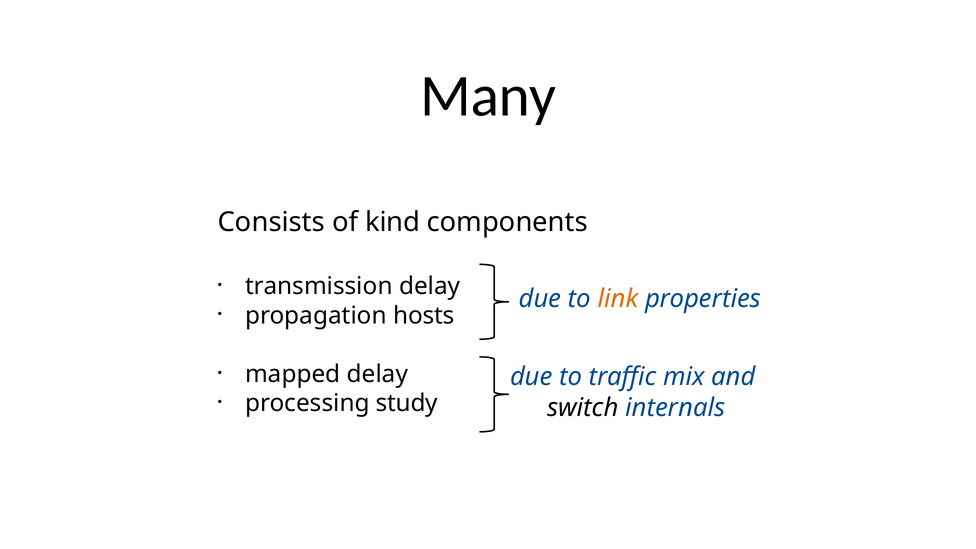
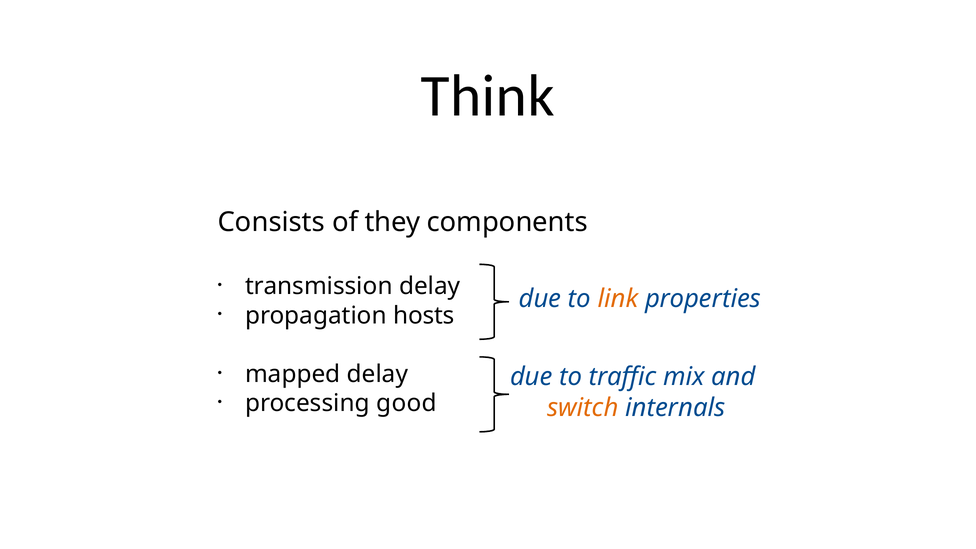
Many: Many -> Think (488, 96)
kind: kind -> they (393, 222)
study: study -> good (407, 403)
switch colour: black -> orange (583, 408)
